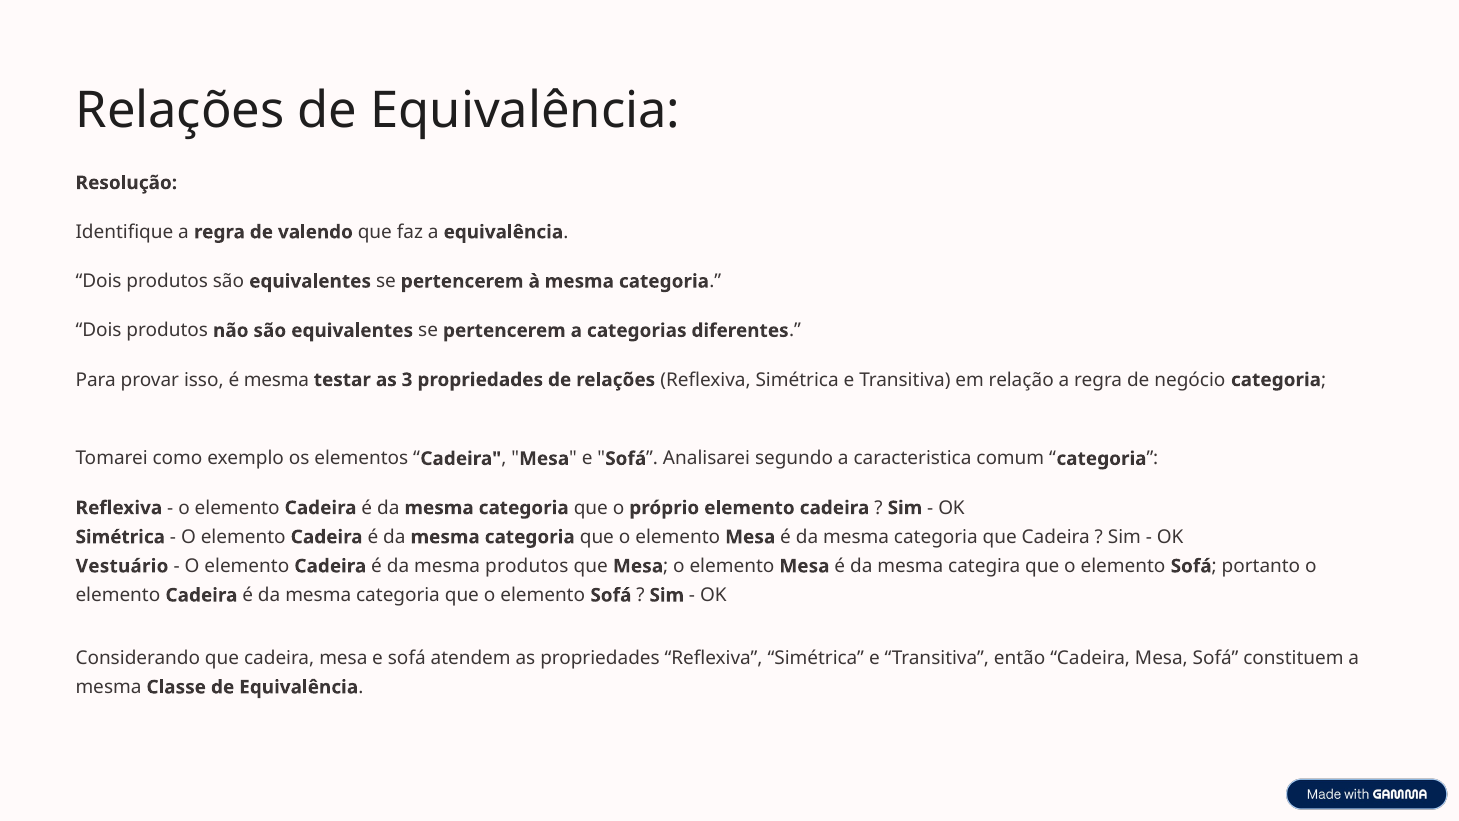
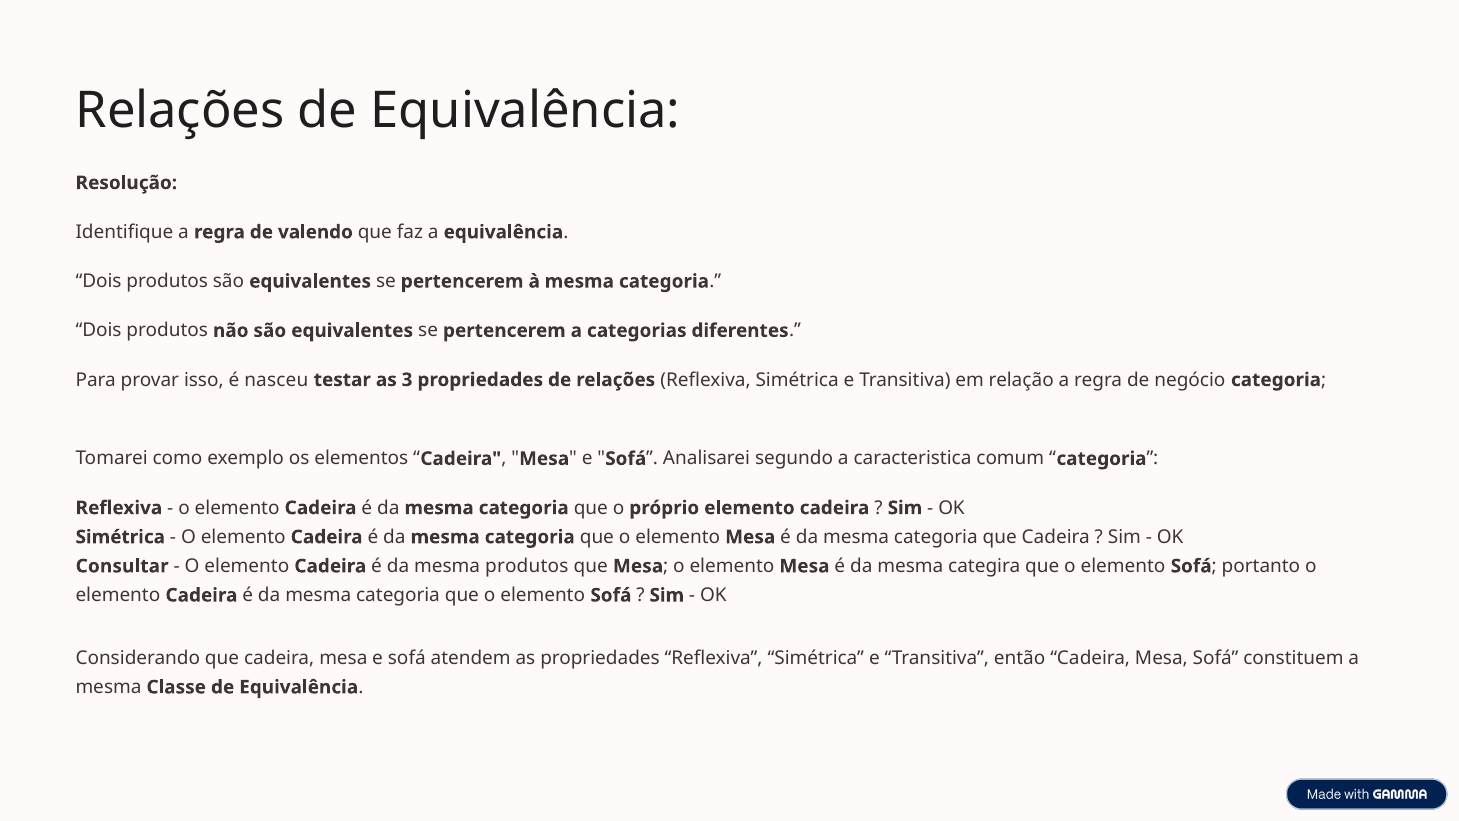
é mesma: mesma -> nasceu (276, 380)
Vestuário: Vestuário -> Consultar (122, 566)
